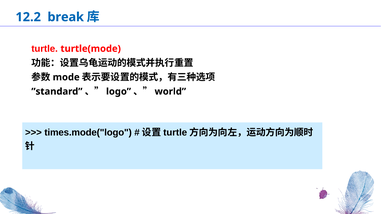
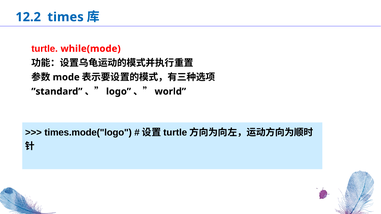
break: break -> times (66, 17)
turtle(mode: turtle(mode -> while(mode (91, 49)
